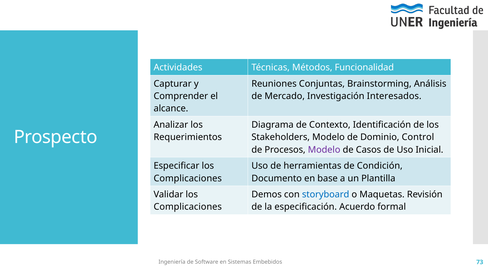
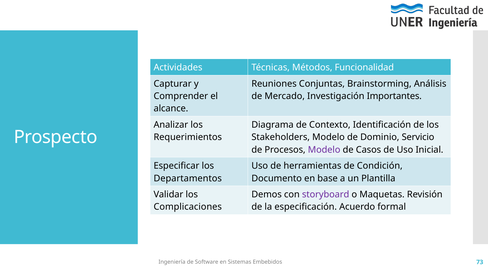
Interesados: Interesados -> Importantes (394, 96)
Control: Control -> Servicio (418, 137)
Complicaciones: Complicaciones -> Departamentos (188, 178)
storyboard colour: blue -> purple (326, 194)
